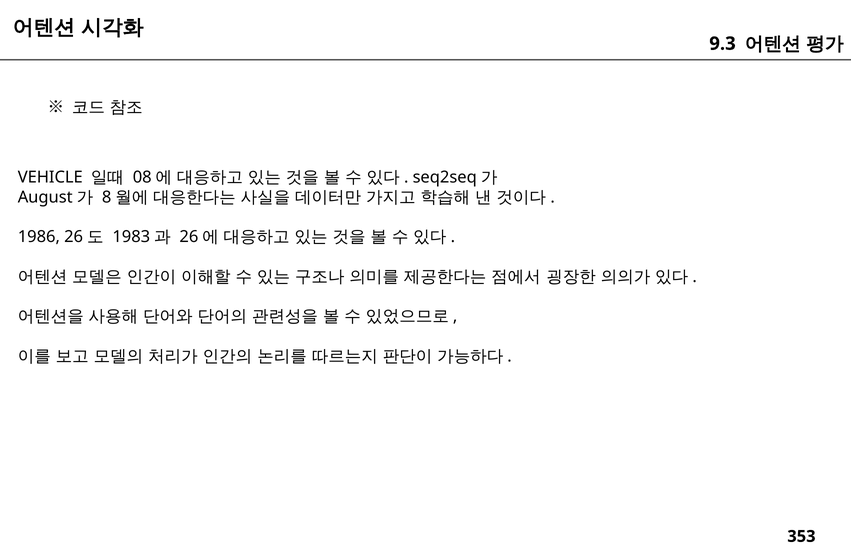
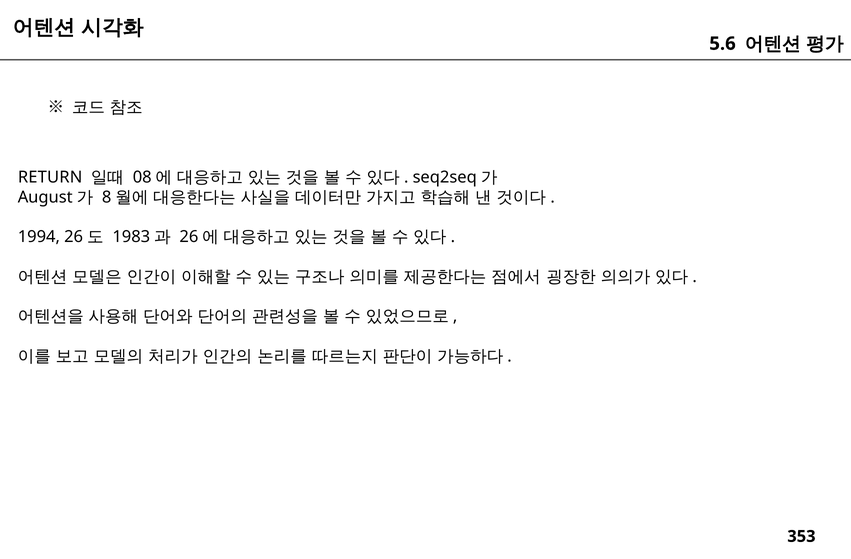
9.3: 9.3 -> 5.6 (723, 44)
VEHICLE: VEHICLE -> RETURN (50, 177)
1986: 1986 -> 1994 (39, 237)
